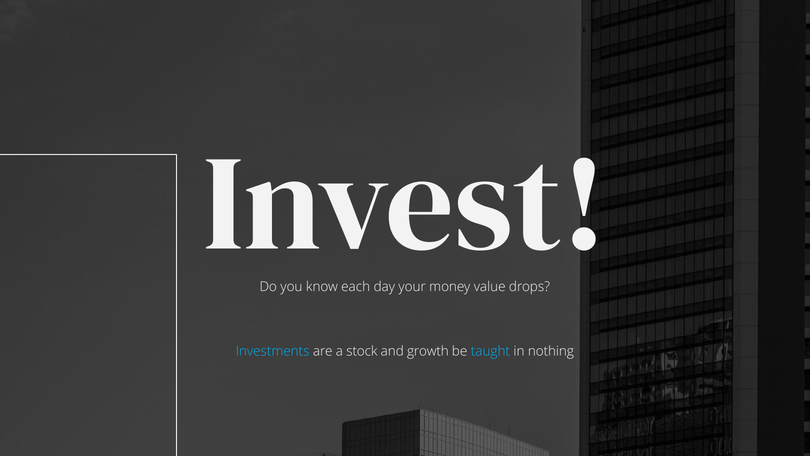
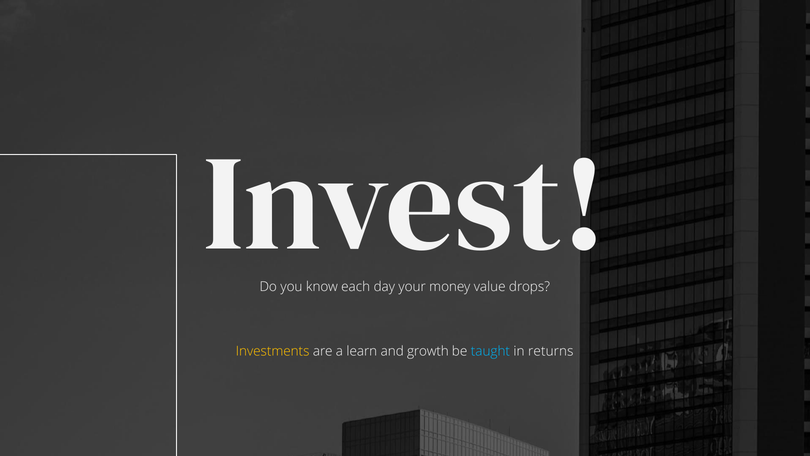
Investments colour: light blue -> yellow (273, 351)
stock: stock -> learn (362, 351)
nothing: nothing -> returns (551, 351)
